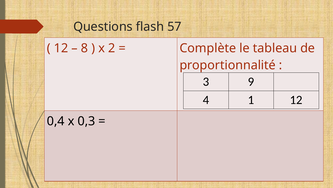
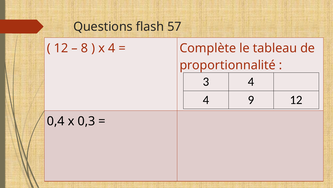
x 2: 2 -> 4 (112, 48)
3 9: 9 -> 4 (251, 81)
1: 1 -> 9 (251, 100)
